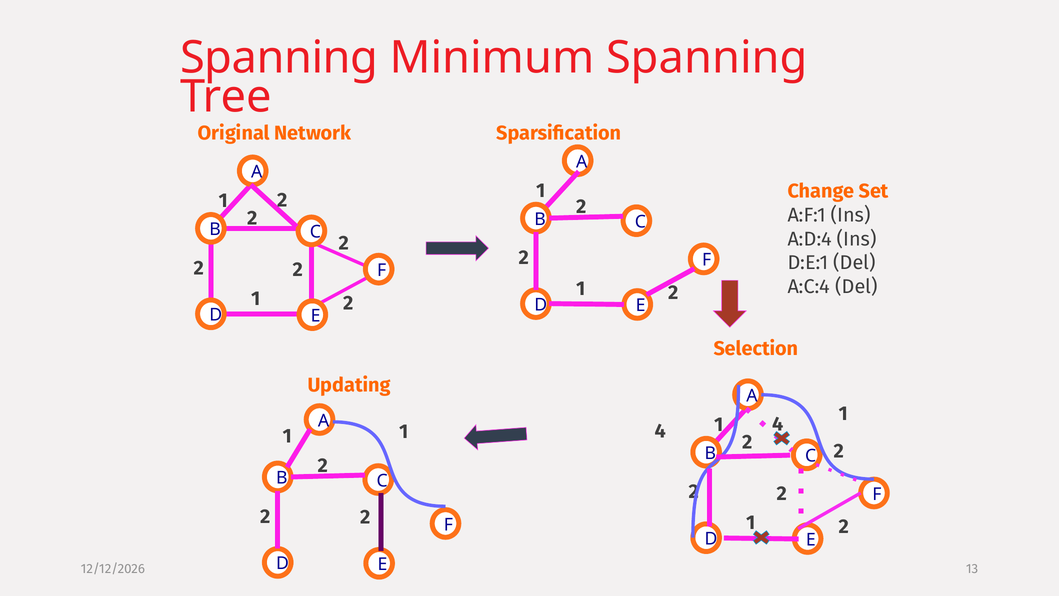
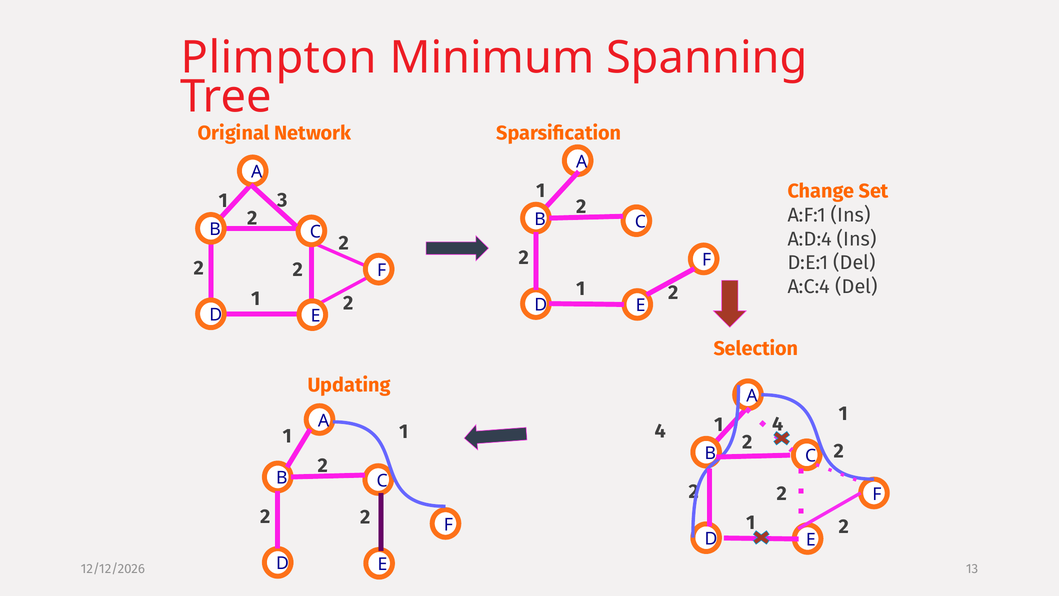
Spanning: Spanning -> Plimpton (279, 58)
2: 2 -> 3 (282, 200)
